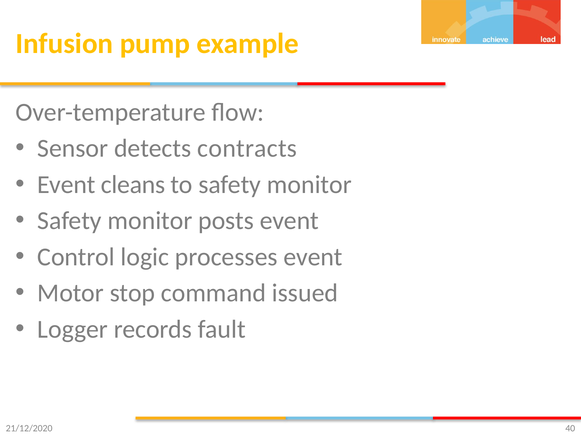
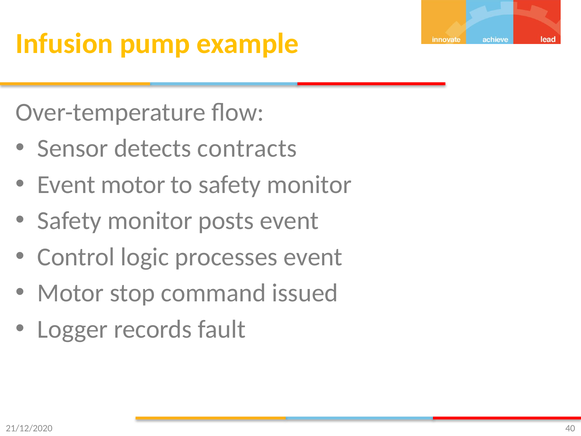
Event cleans: cleans -> motor (133, 184)
